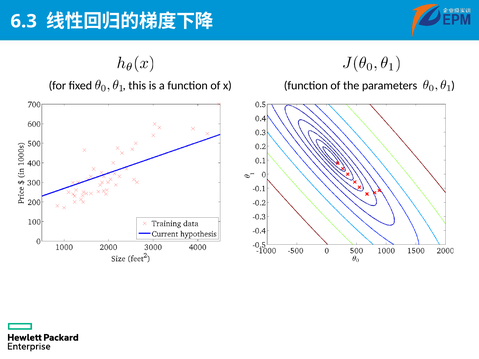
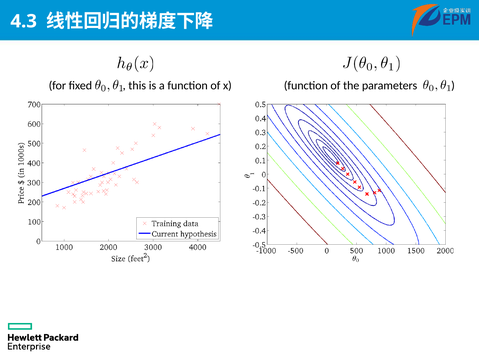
6.3: 6.3 -> 4.3 (24, 21)
